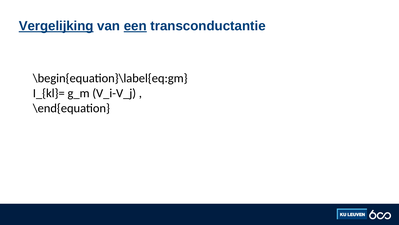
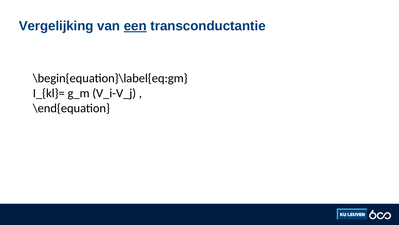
Vergelijking underline: present -> none (56, 26)
